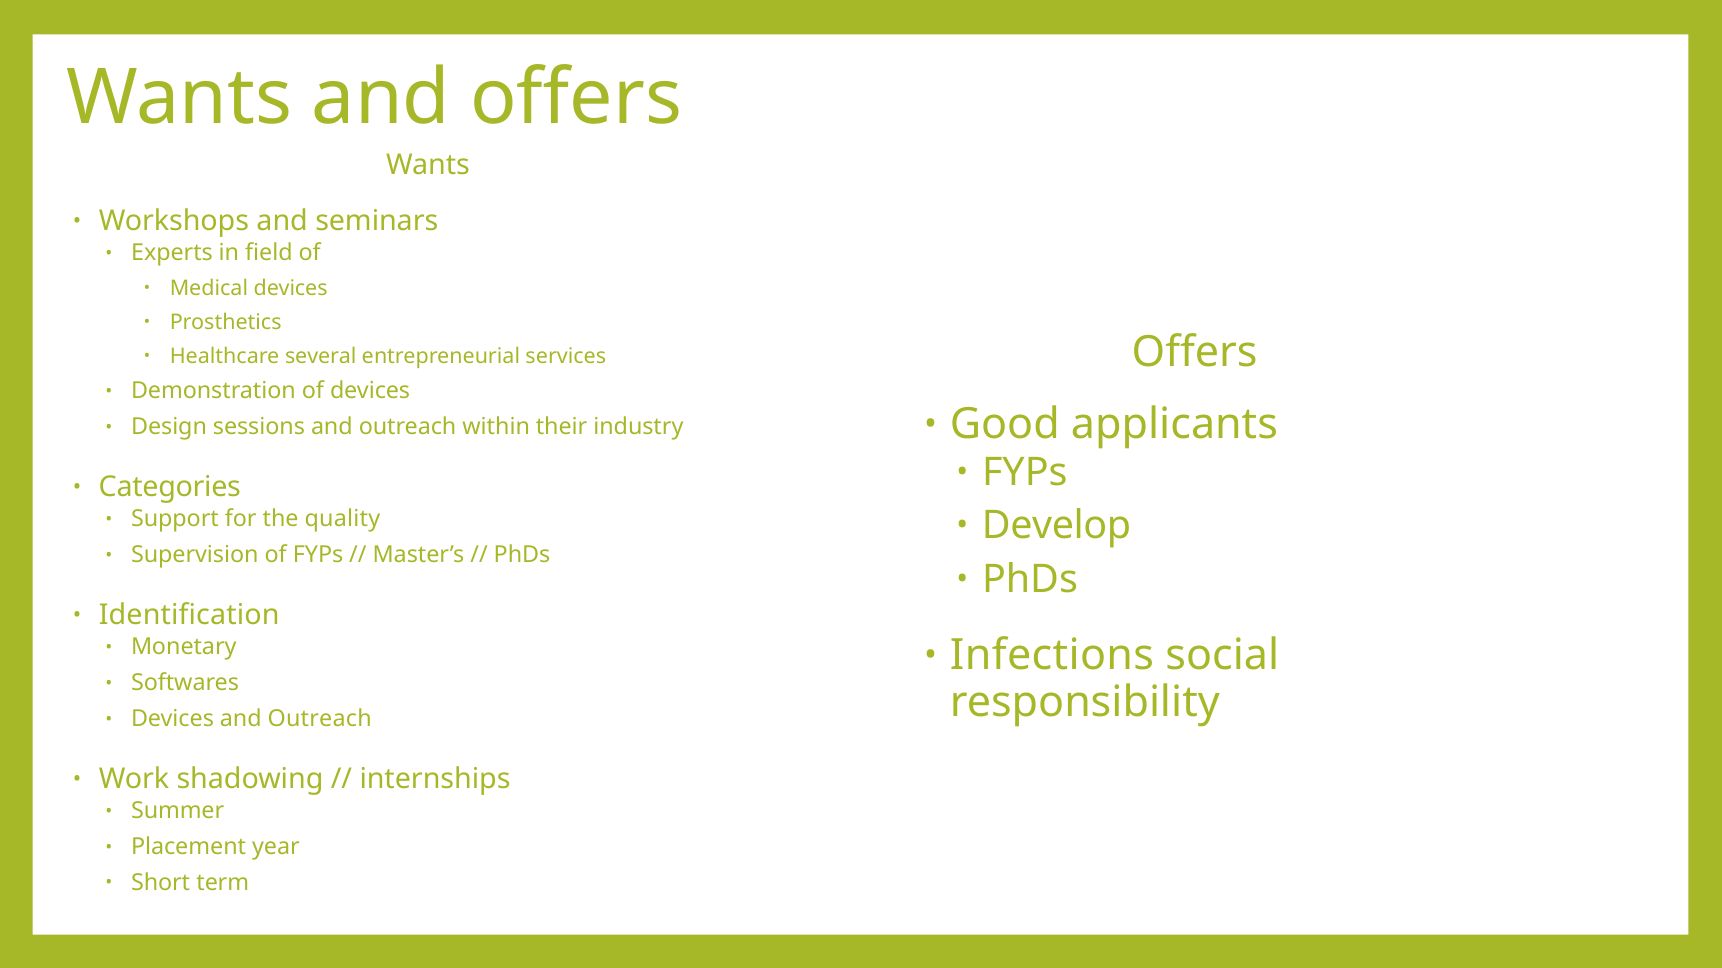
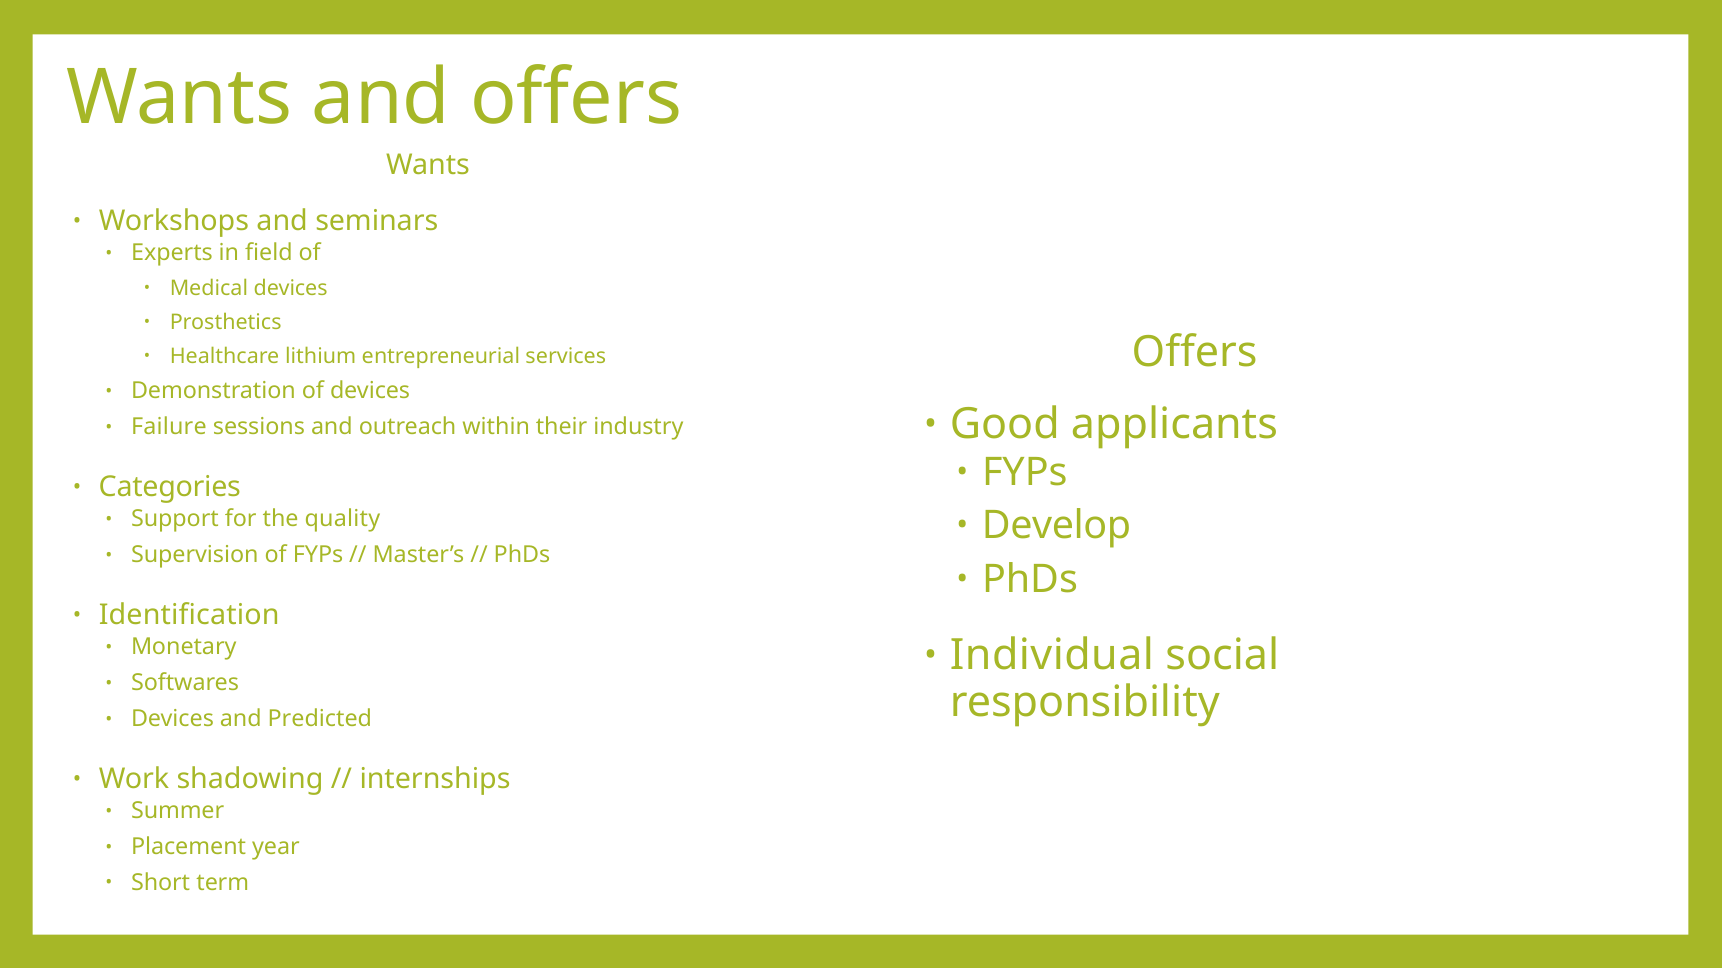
several: several -> lithium (321, 356)
Design: Design -> Failure (169, 427)
Infections: Infections -> Individual (1052, 656)
Devices and Outreach: Outreach -> Predicted (320, 720)
